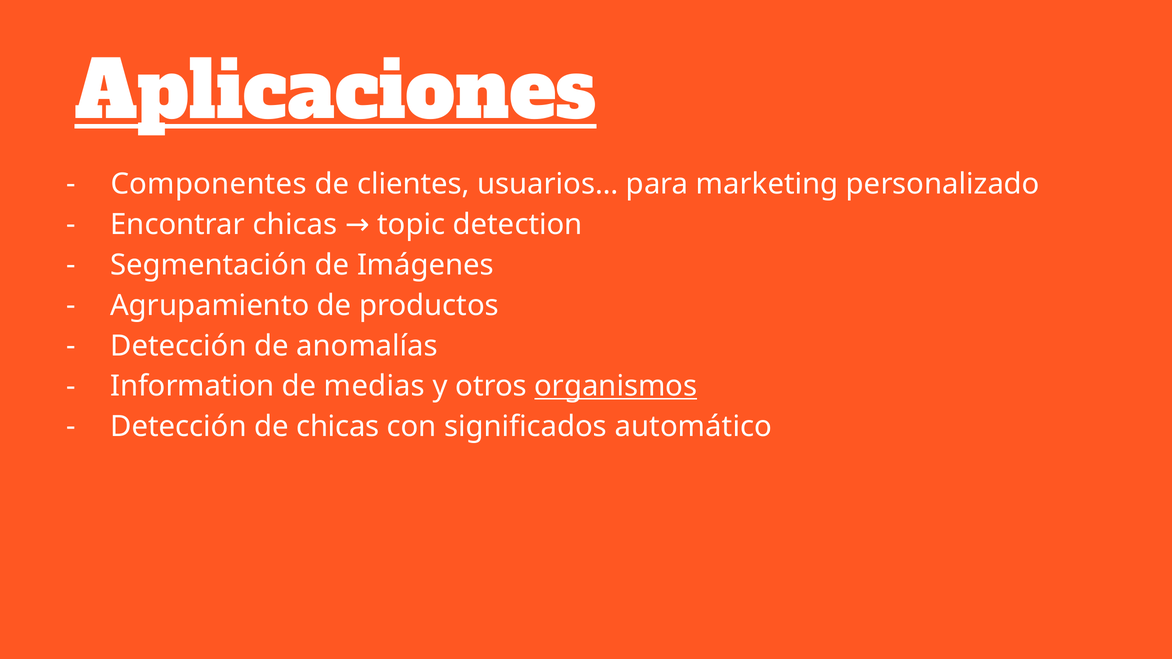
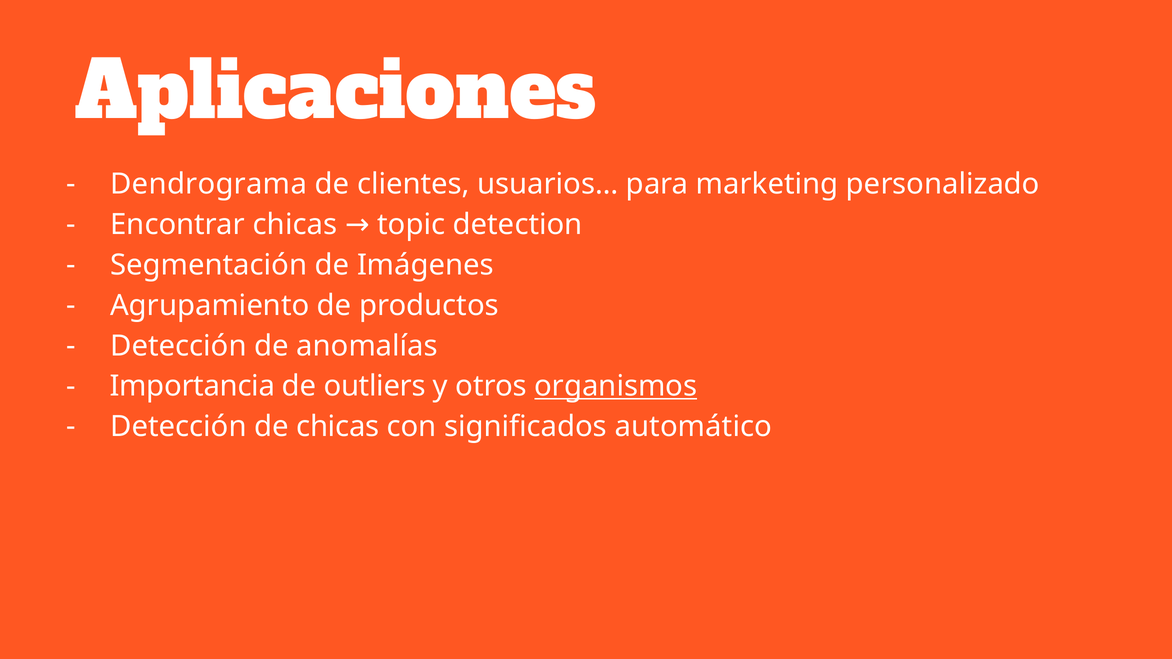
Aplicaciones underline: present -> none (336, 93)
Componentes: Componentes -> Dendrograma (209, 184)
Information: Information -> Importancia (192, 386)
medias: medias -> outliers (375, 386)
